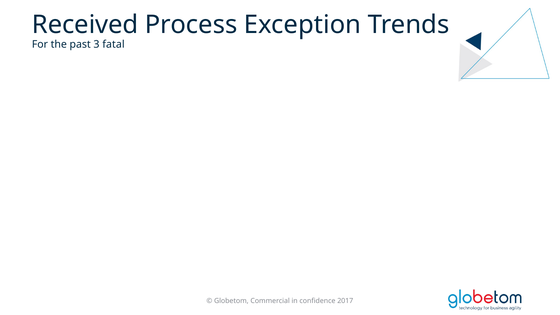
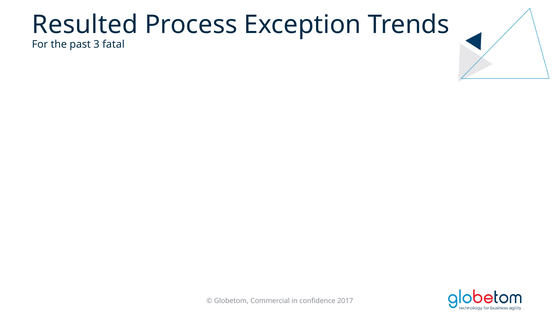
Received: Received -> Resulted (85, 25)
